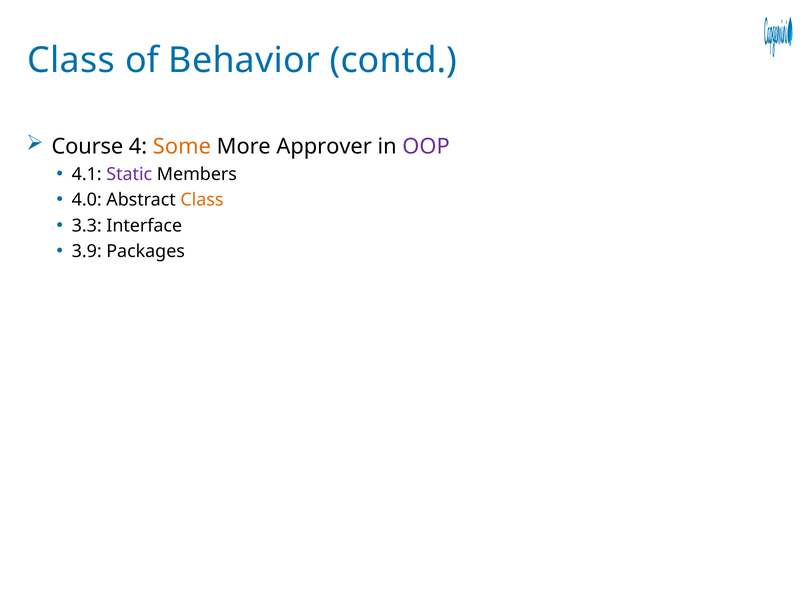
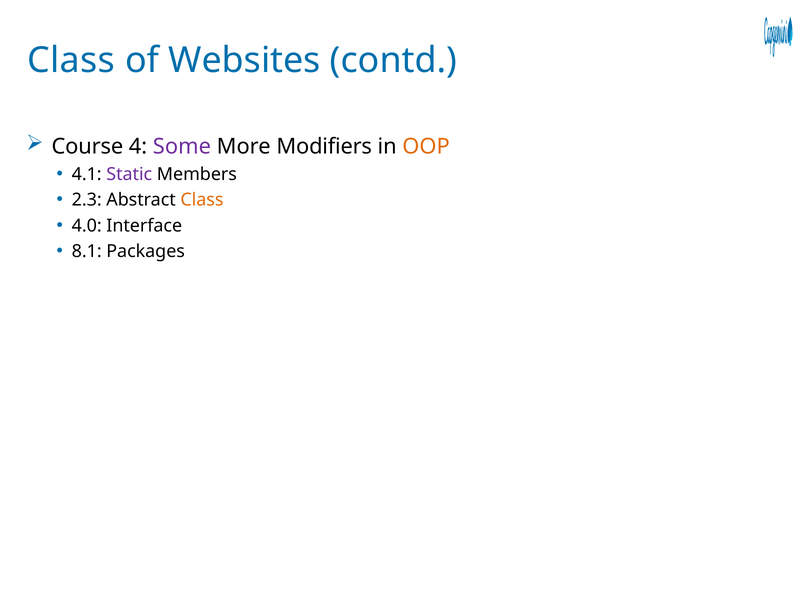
Behavior: Behavior -> Websites (245, 61)
Some colour: orange -> purple (182, 147)
Approver: Approver -> Modifiers (324, 147)
OOP colour: purple -> orange (426, 147)
4.0: 4.0 -> 2.3 (87, 200)
3.3: 3.3 -> 4.0 (87, 226)
3.9: 3.9 -> 8.1 (87, 251)
